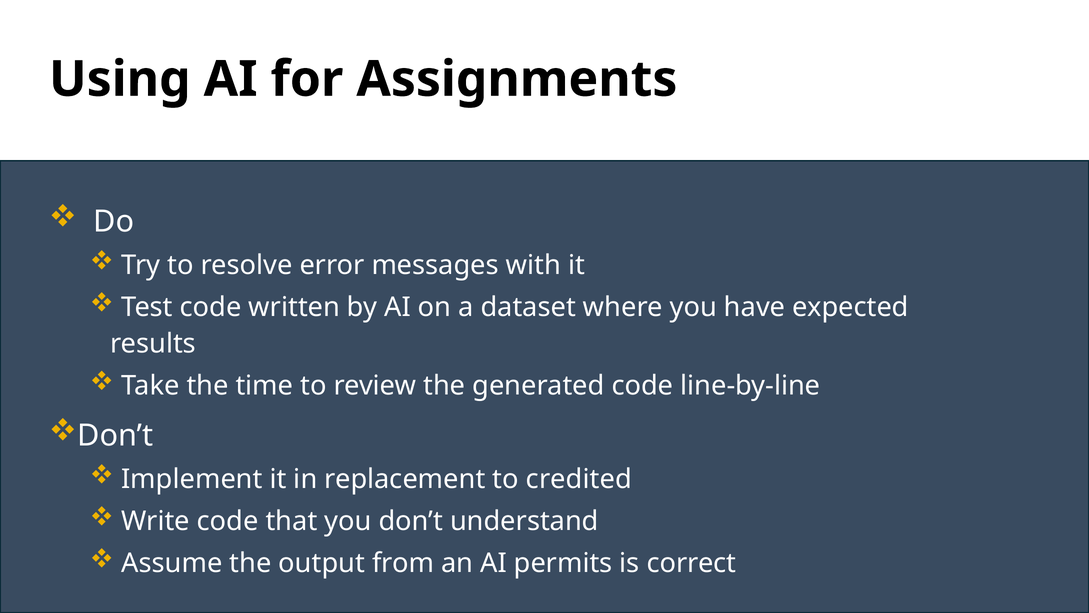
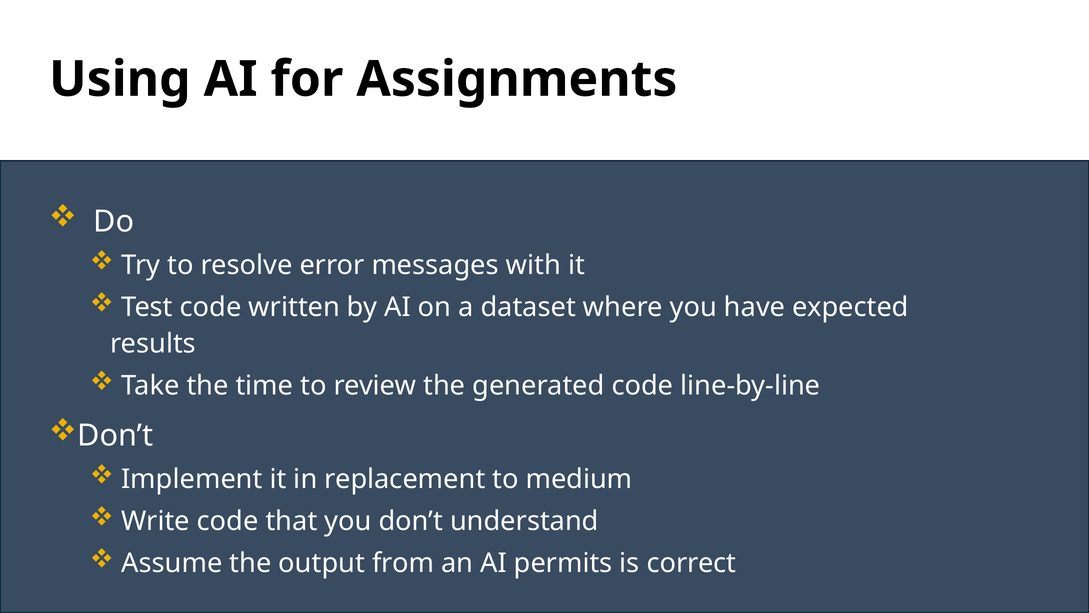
credited: credited -> medium (579, 479)
